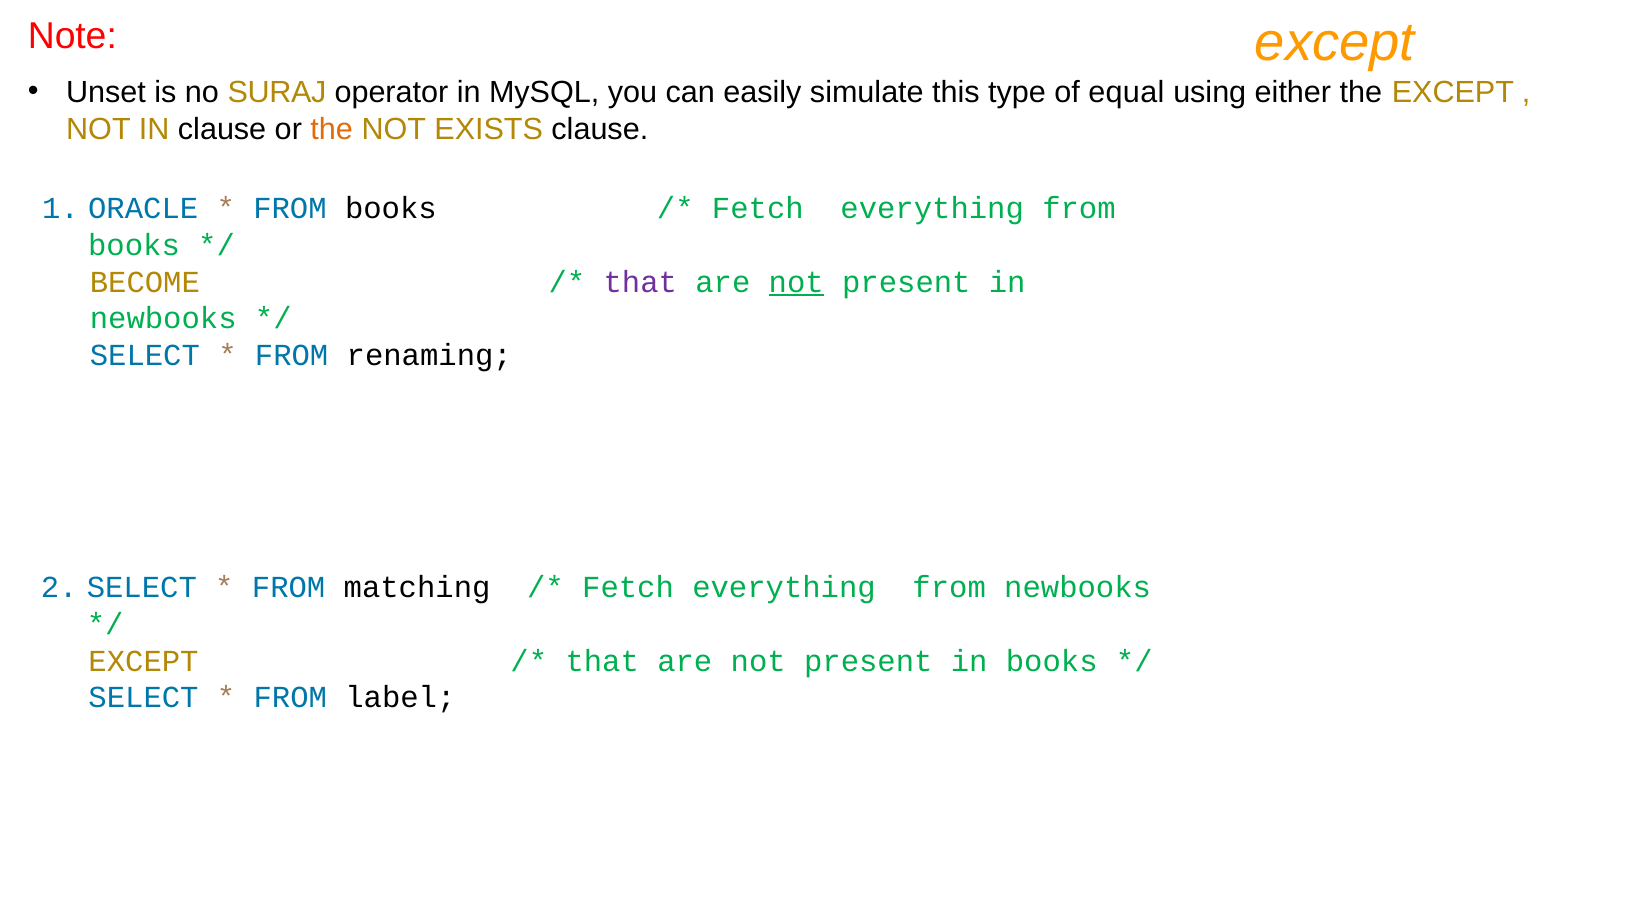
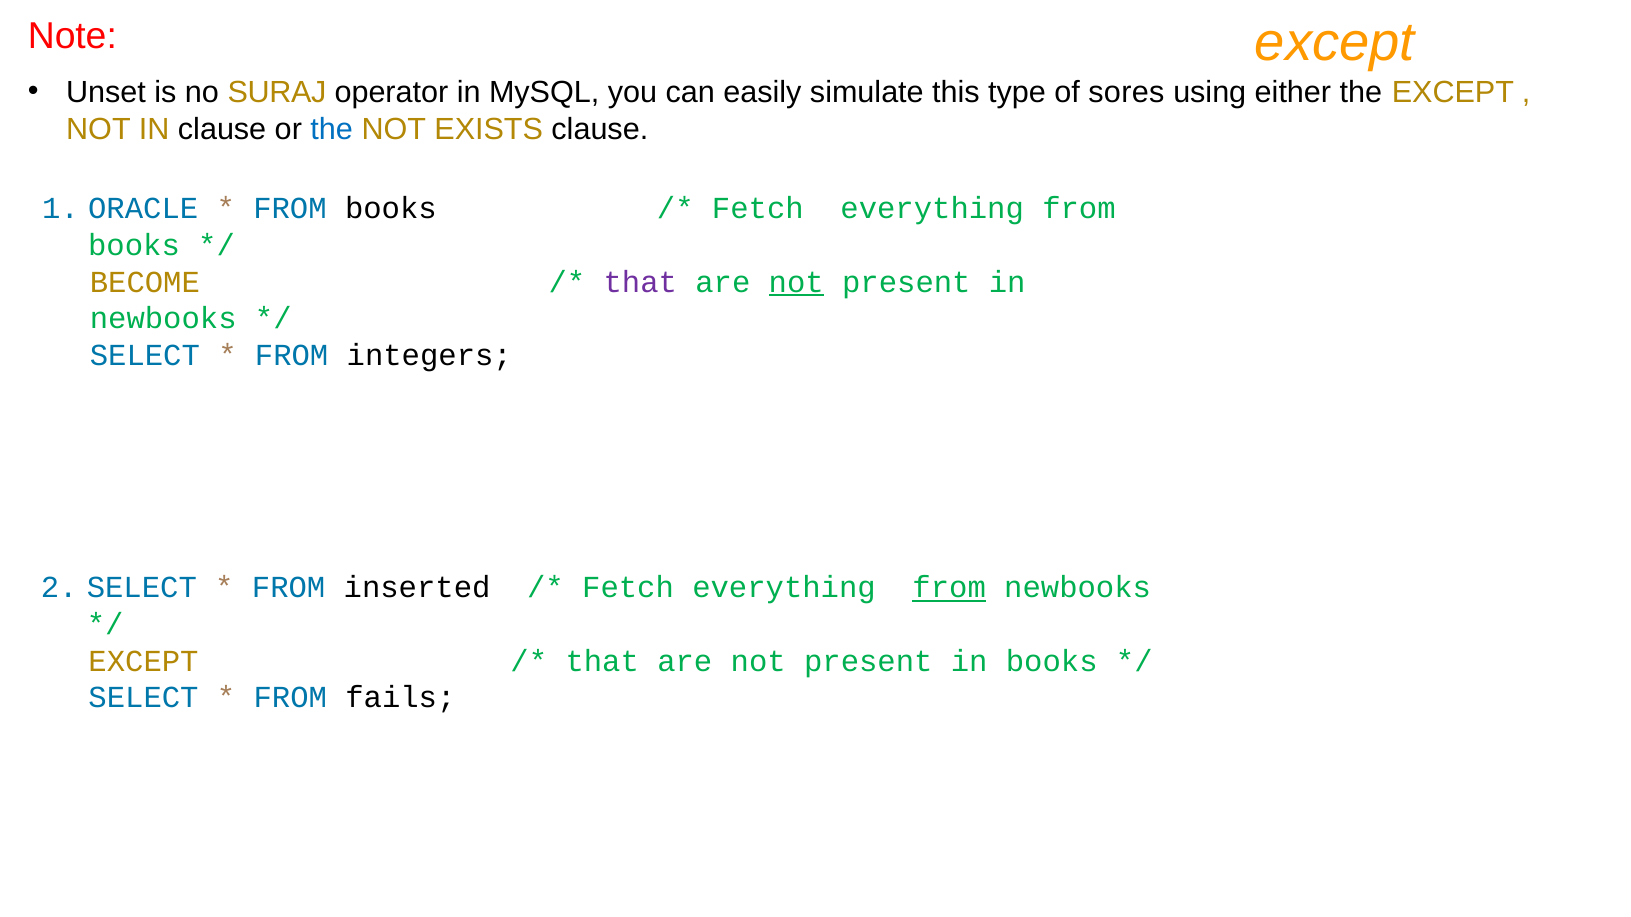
equal: equal -> sores (1126, 93)
the colour: orange -> blue (332, 129)
renaming: renaming -> integers (429, 356)
matching: matching -> inserted (417, 588)
from underline: none -> present (949, 588)
label: label -> fails (400, 698)
